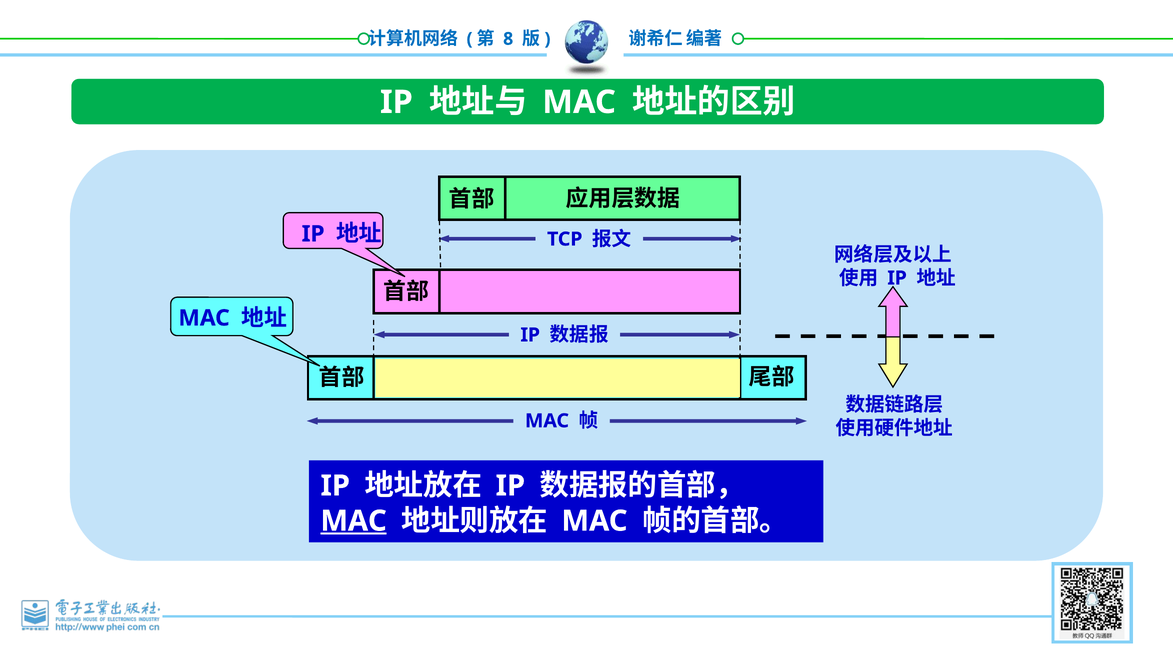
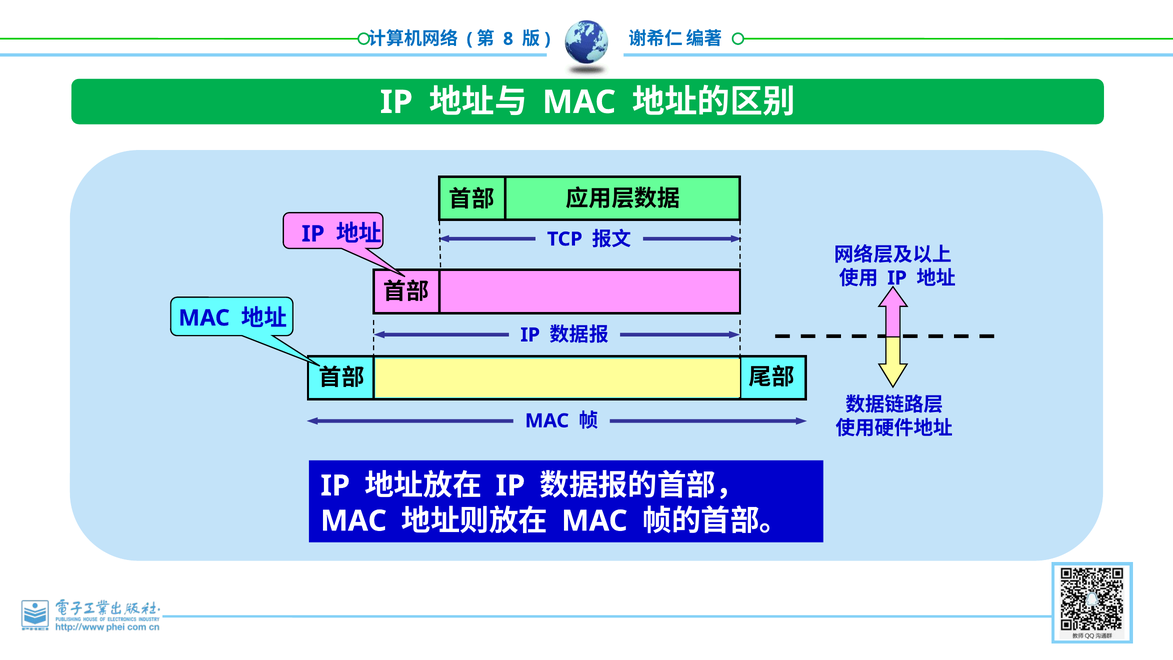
MAC underline: present -> none (354, 521)
